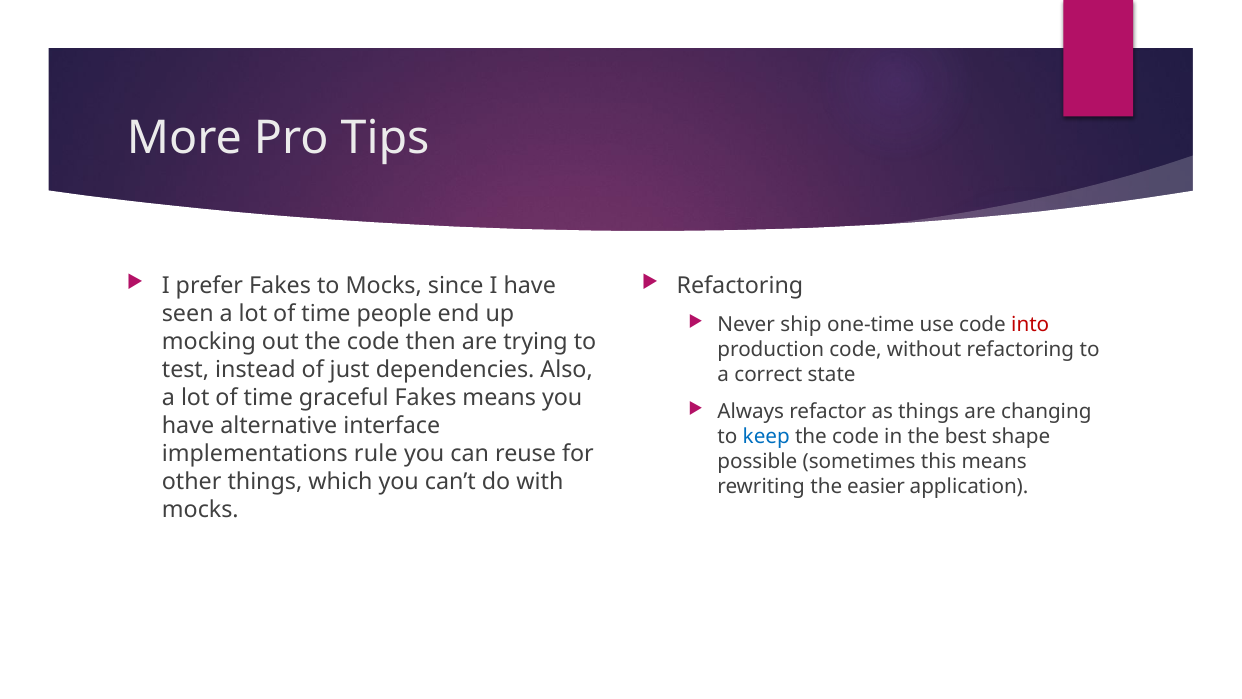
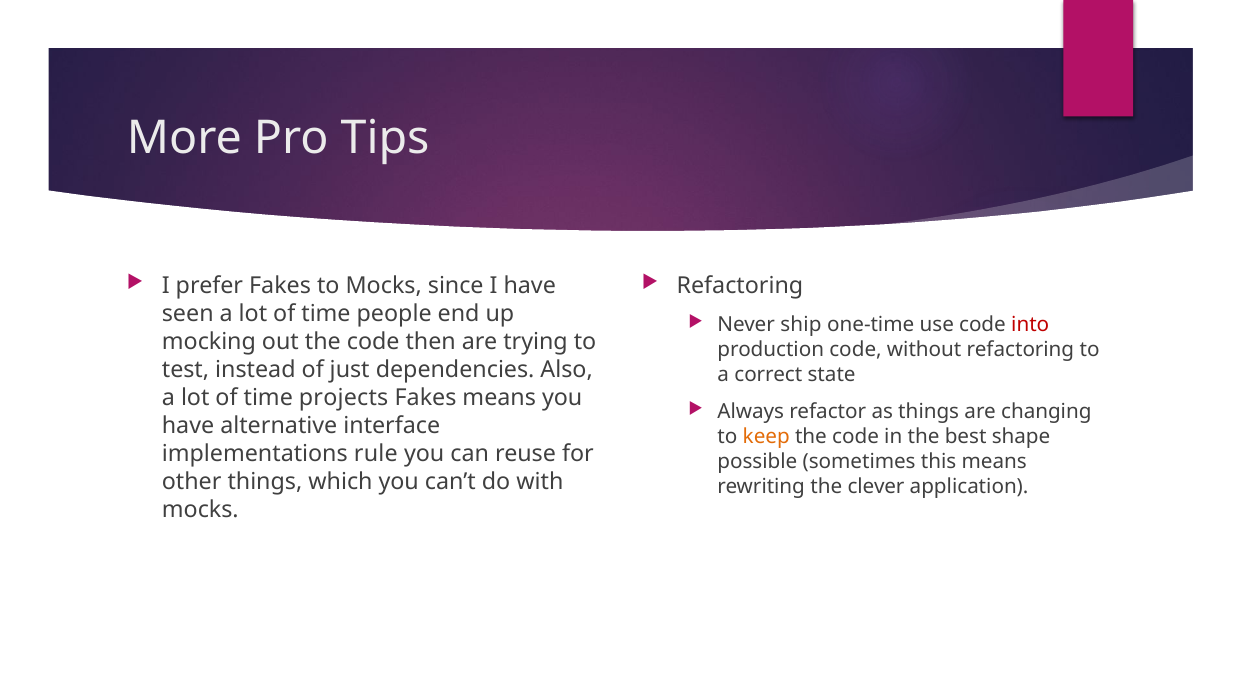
graceful: graceful -> projects (344, 397)
keep colour: blue -> orange (766, 437)
easier: easier -> clever (876, 486)
